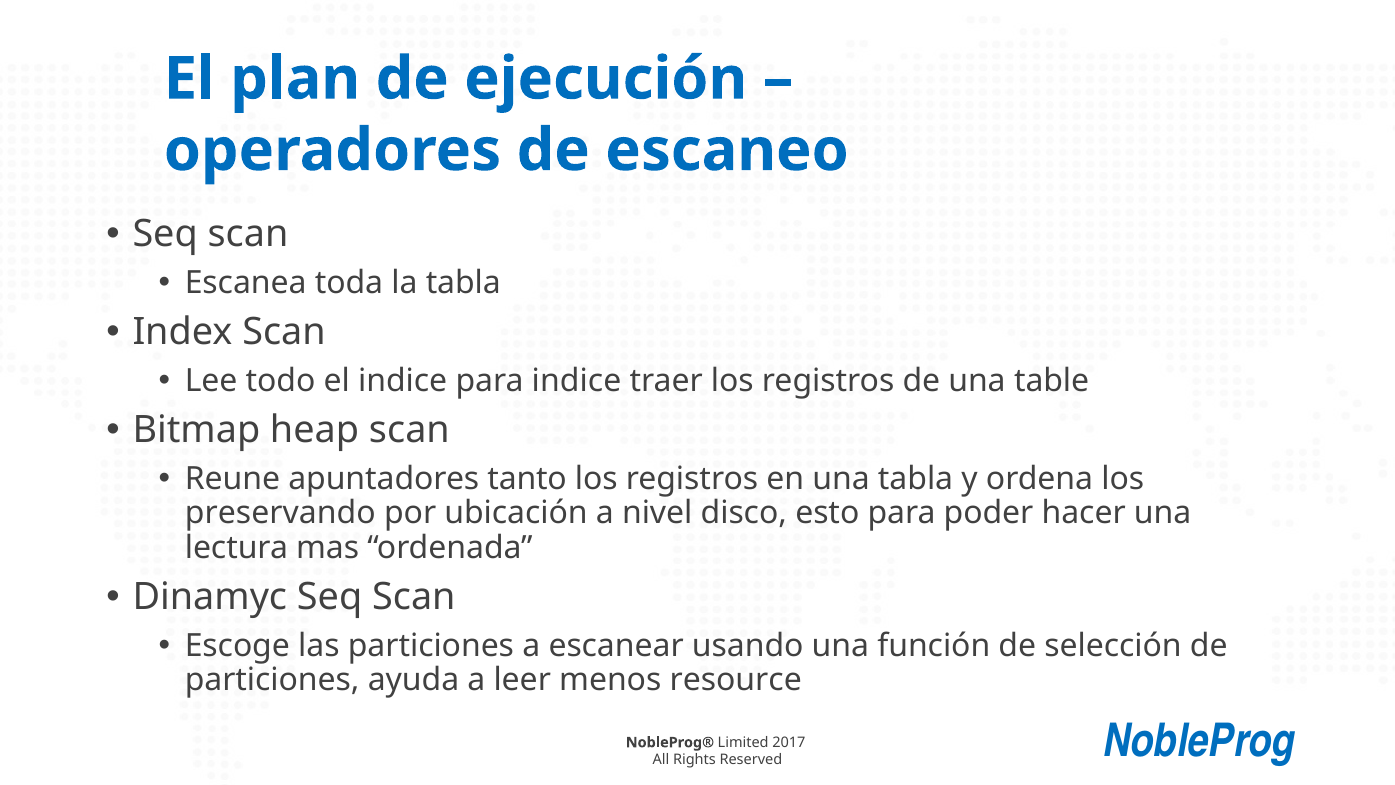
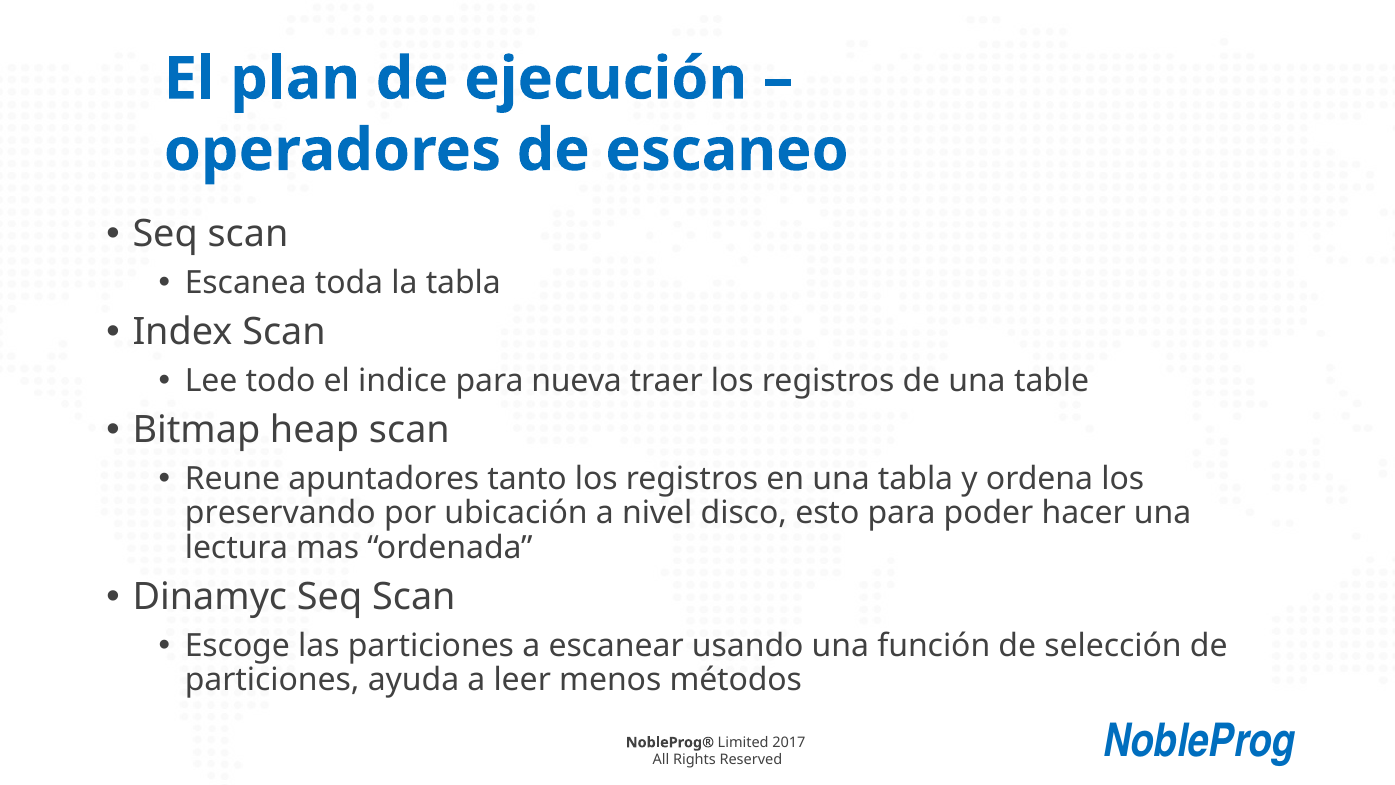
para indice: indice -> nueva (577, 380)
resource: resource -> métodos (736, 680)
